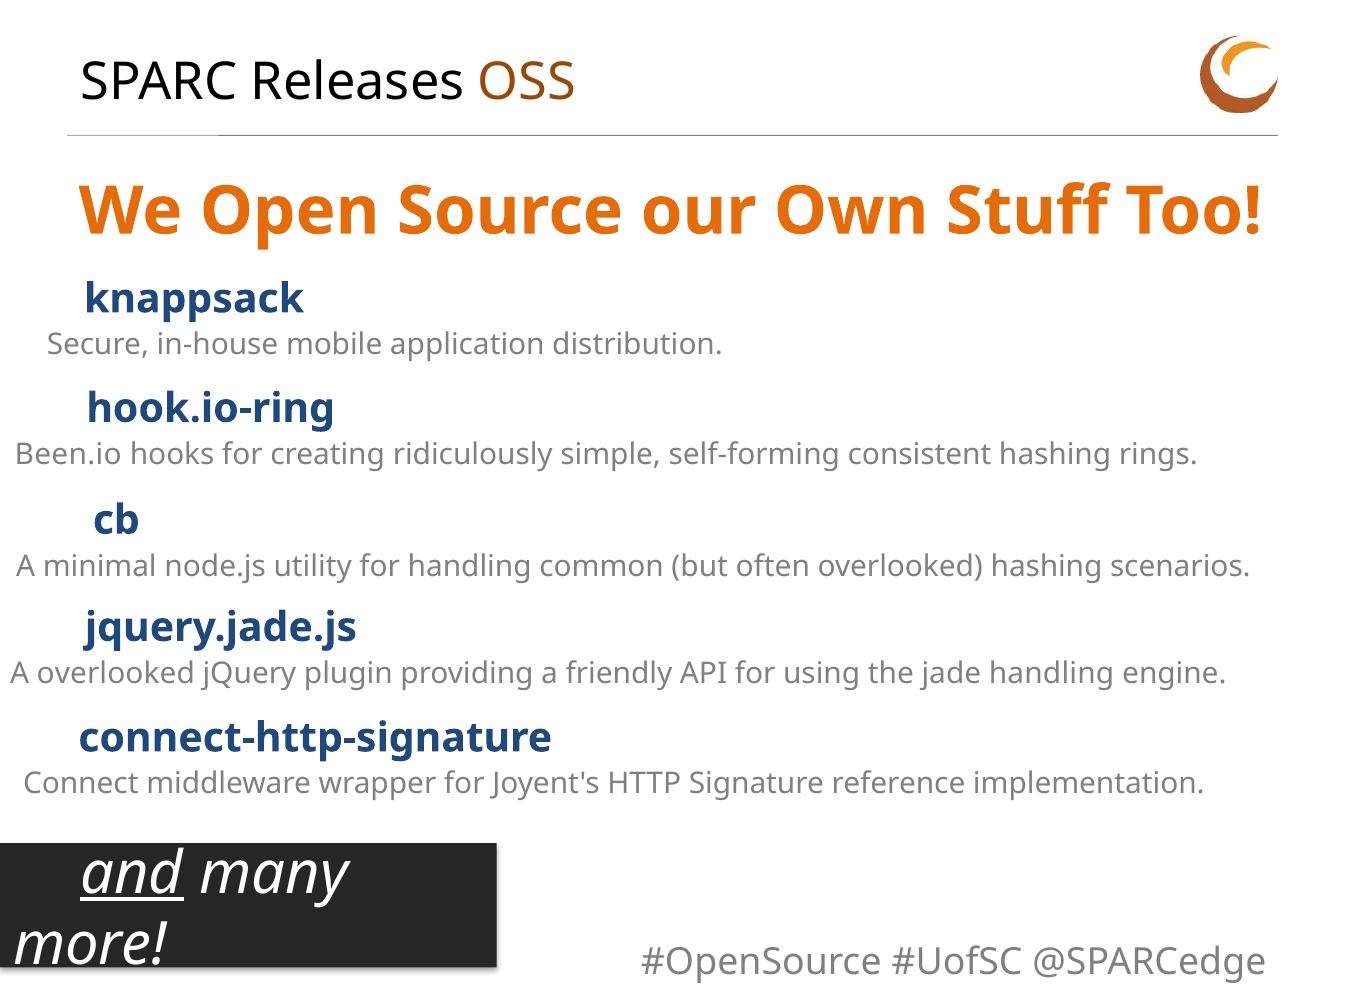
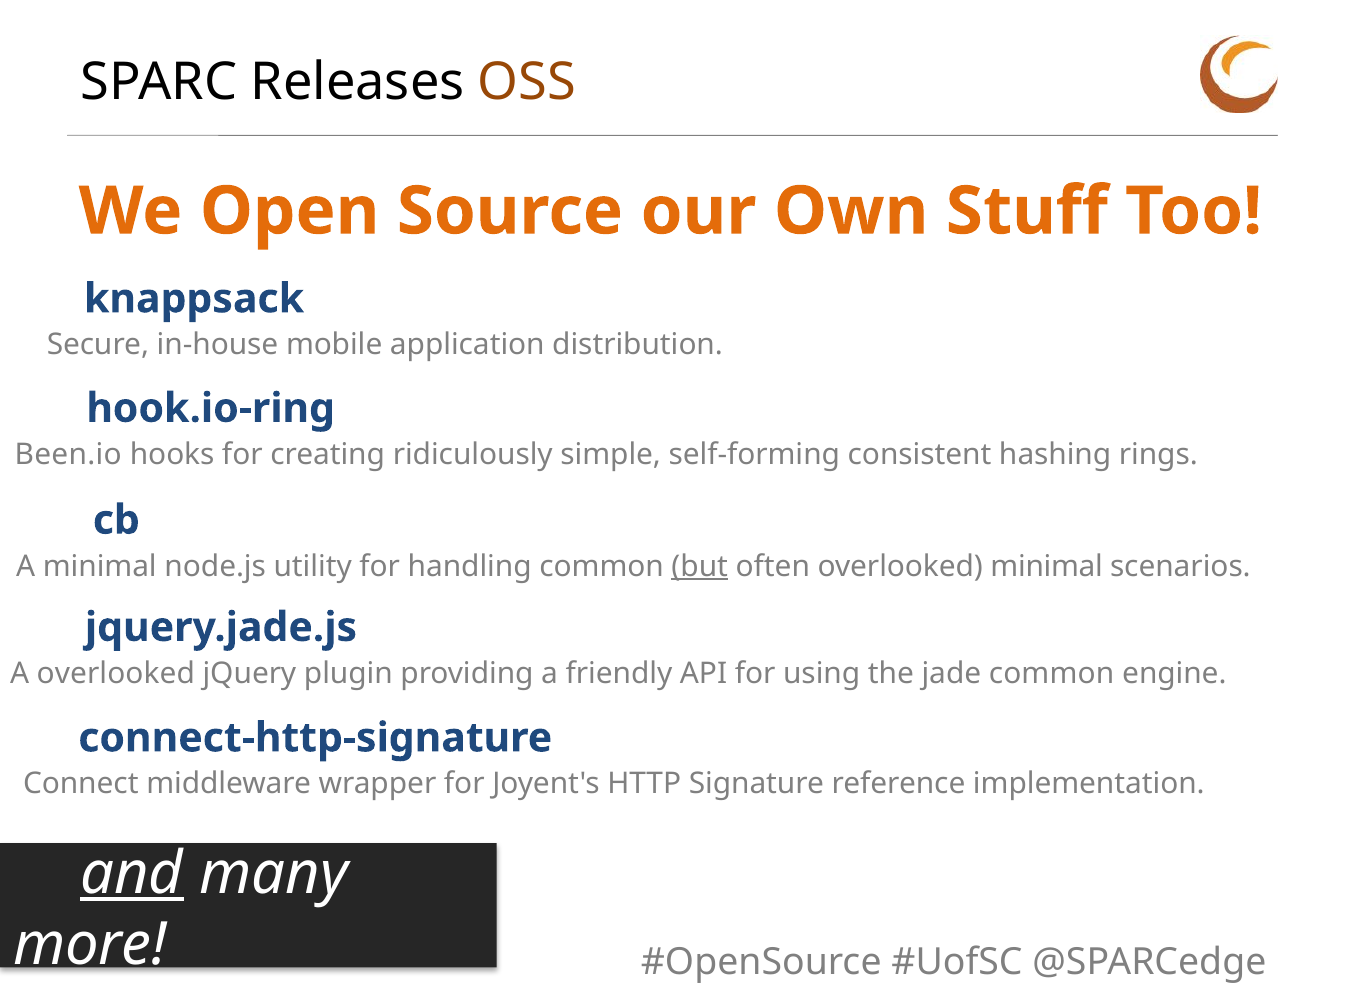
but underline: none -> present (700, 567)
overlooked hashing: hashing -> minimal (1047, 567)
jade handling: handling -> common (1052, 674)
